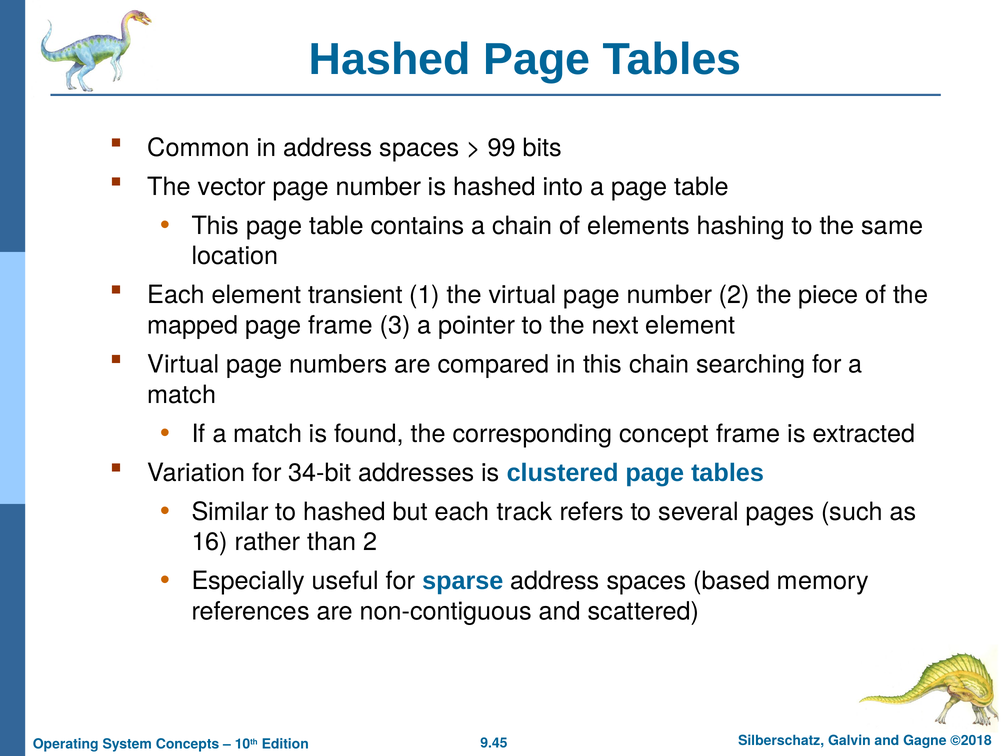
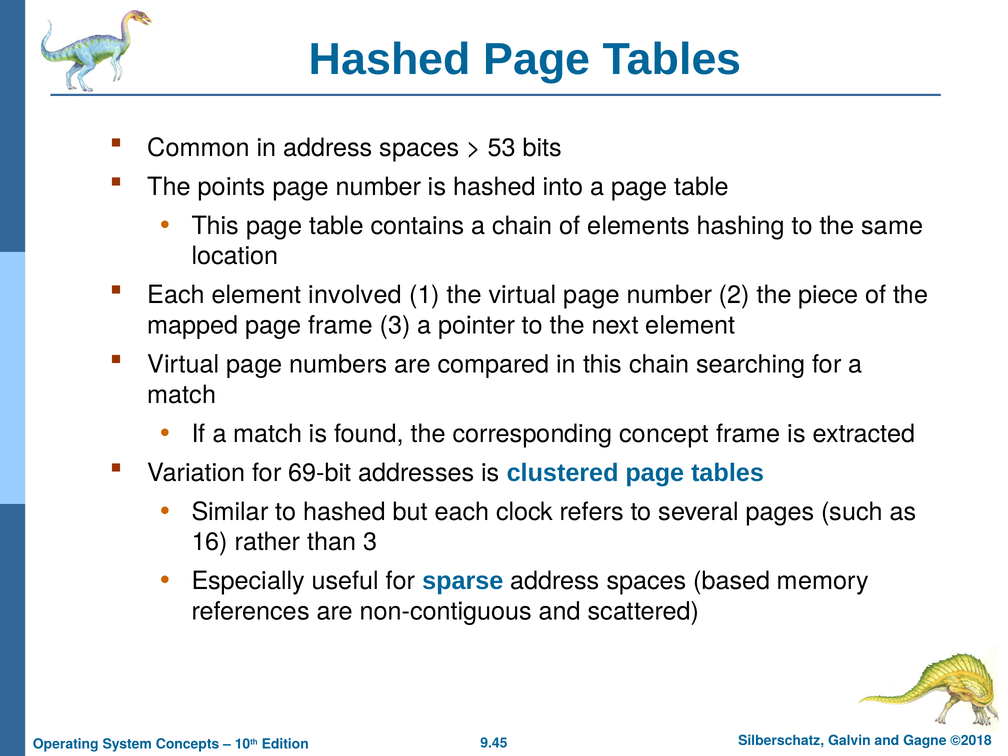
99: 99 -> 53 (502, 148)
vector: vector -> points (232, 187)
transient: transient -> involved (355, 295)
34-bit: 34-bit -> 69-bit (320, 473)
track: track -> clock (525, 512)
than 2: 2 -> 3 (370, 542)
